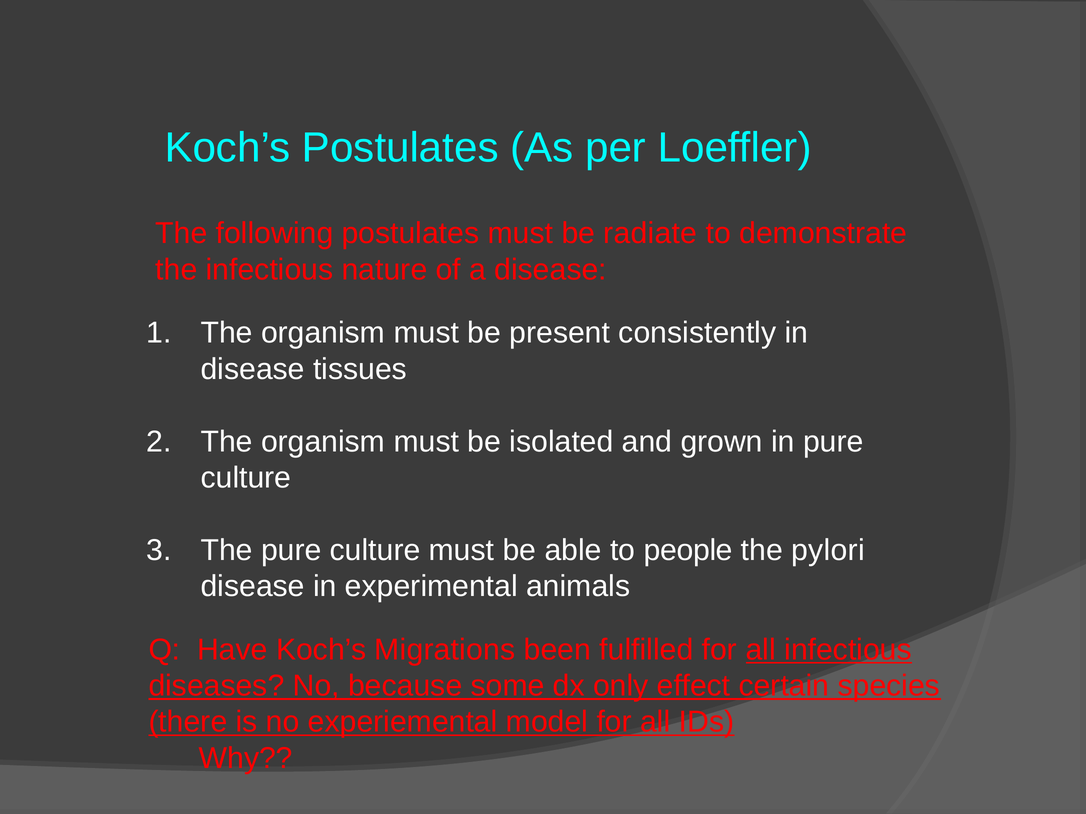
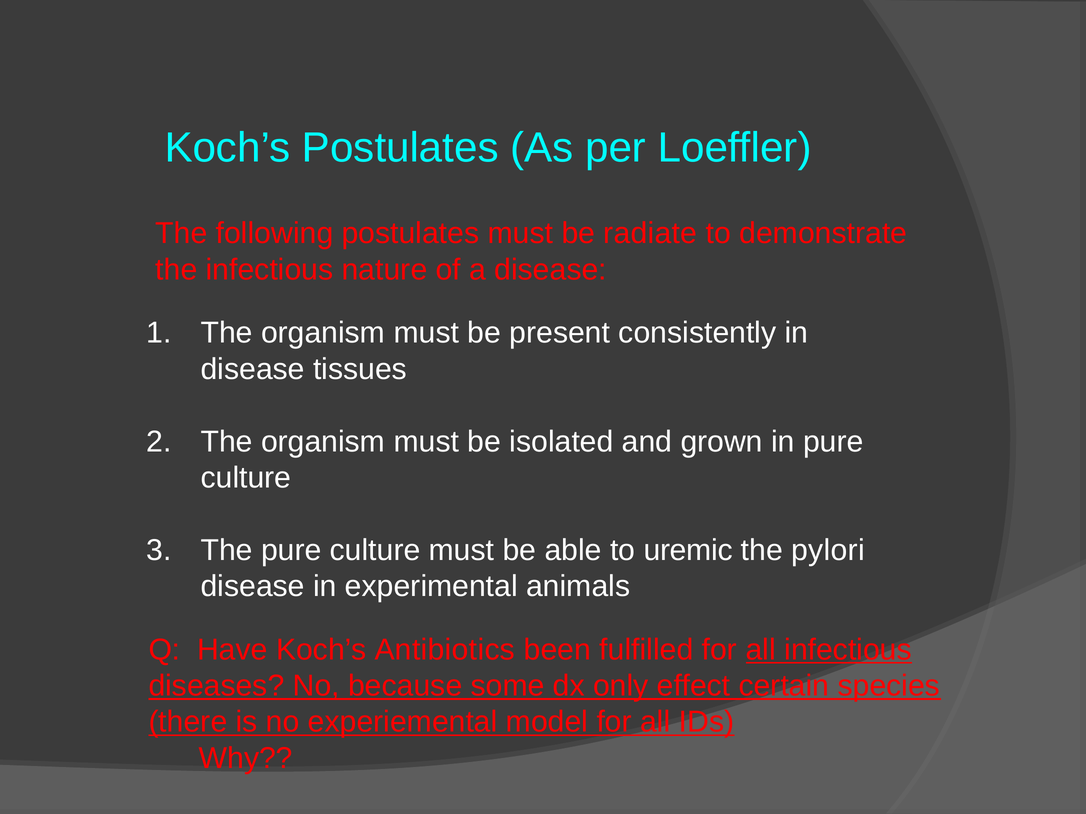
people: people -> uremic (688, 551)
Migrations: Migrations -> Antibiotics (445, 650)
